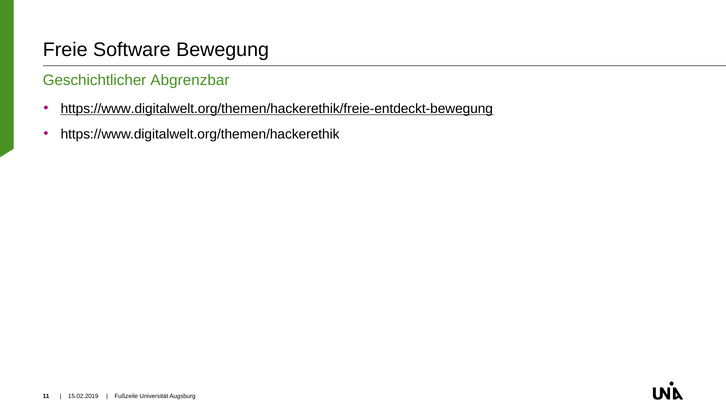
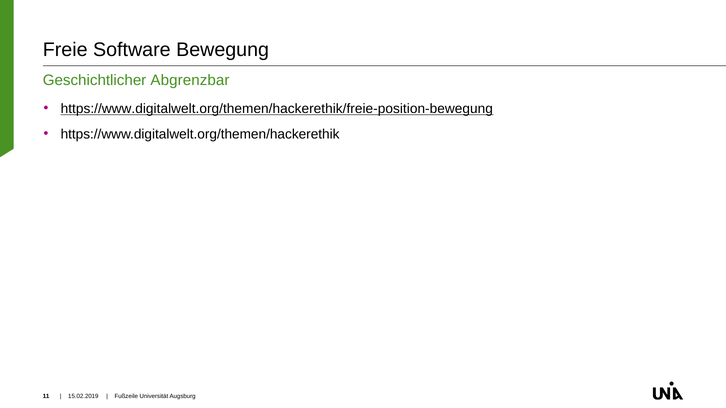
https://www.digitalwelt.org/themen/hackerethik/freie-entdeckt-bewegung: https://www.digitalwelt.org/themen/hackerethik/freie-entdeckt-bewegung -> https://www.digitalwelt.org/themen/hackerethik/freie-position-bewegung (277, 109)
